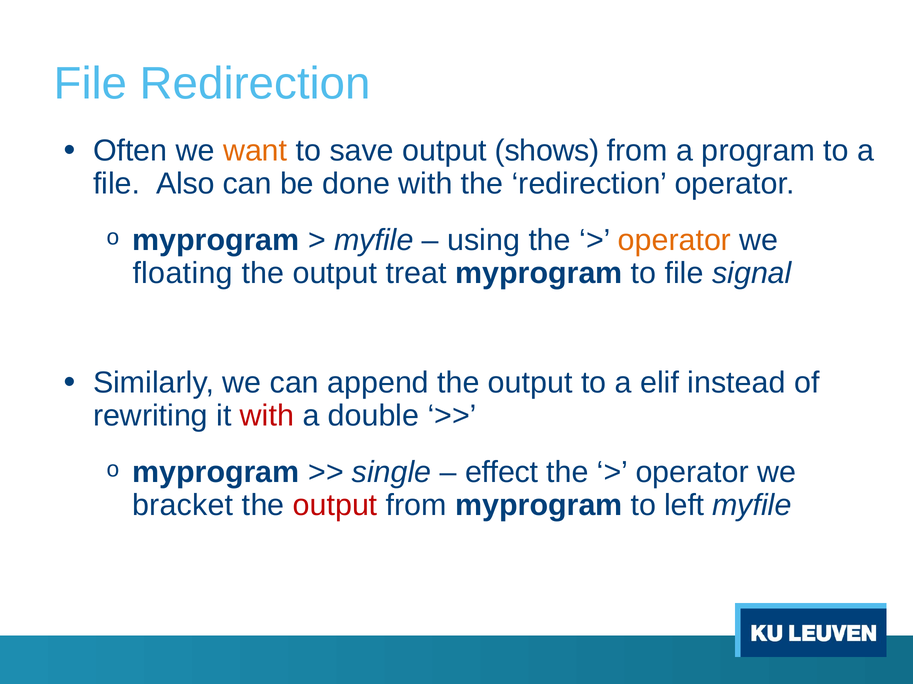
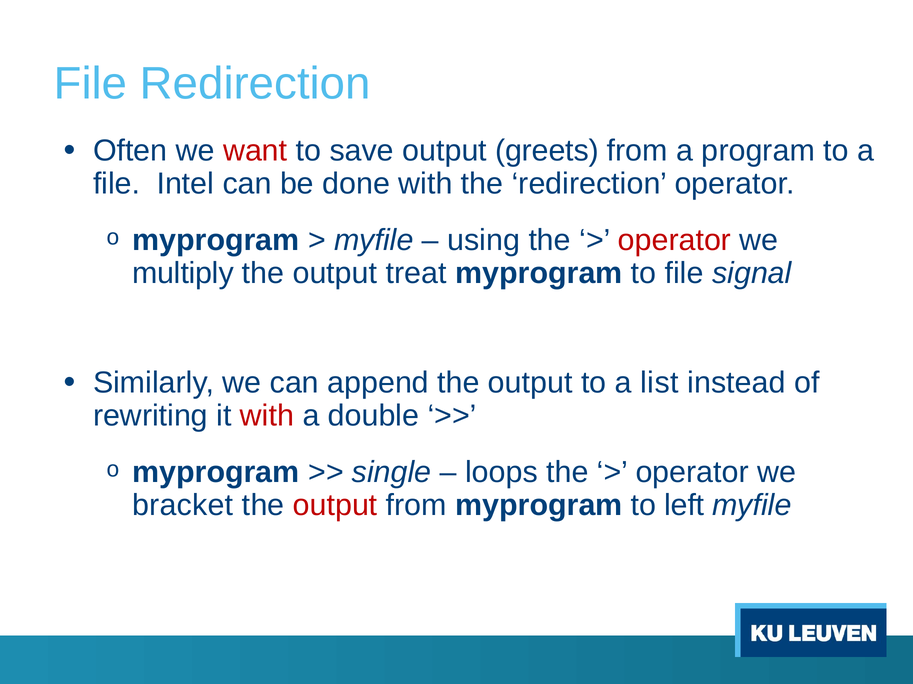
want colour: orange -> red (255, 151)
shows: shows -> greets (547, 151)
Also: Also -> Intel (185, 184)
operator colour: orange -> red (674, 241)
floating: floating -> multiply (183, 273)
elif: elif -> list (659, 383)
effect: effect -> loops (501, 473)
